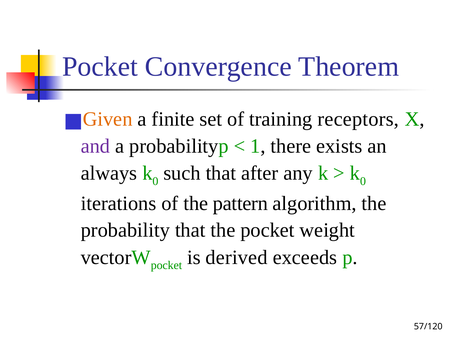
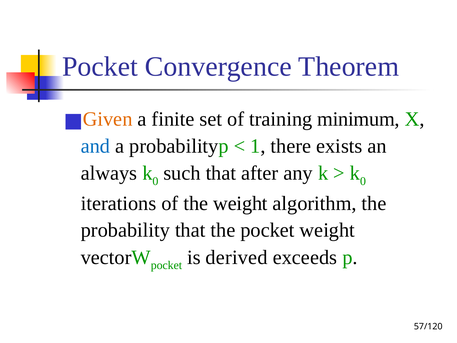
receptors: receptors -> minimum (358, 119)
and colour: purple -> blue (95, 146)
the pattern: pattern -> weight (240, 203)
